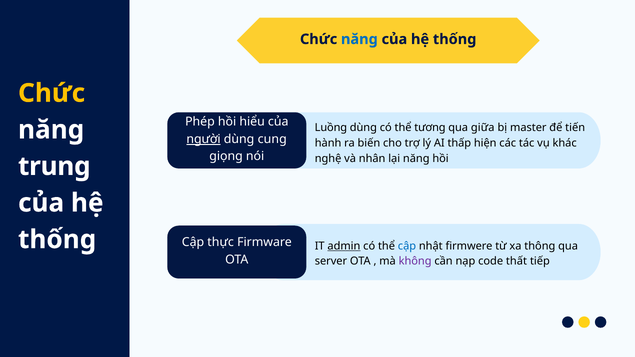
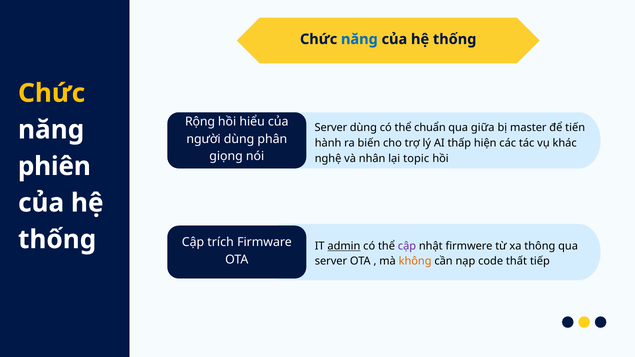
Phép: Phép -> Rộng (200, 122)
Luồng: Luồng -> Server (331, 128)
tương: tương -> chuẩn (430, 128)
người underline: present -> none (204, 139)
cung: cung -> phân (272, 139)
lại năng: năng -> topic (416, 159)
trung: trung -> phiên (54, 166)
thực: thực -> trích (221, 242)
cập colour: blue -> purple (407, 246)
không colour: purple -> orange (415, 261)
